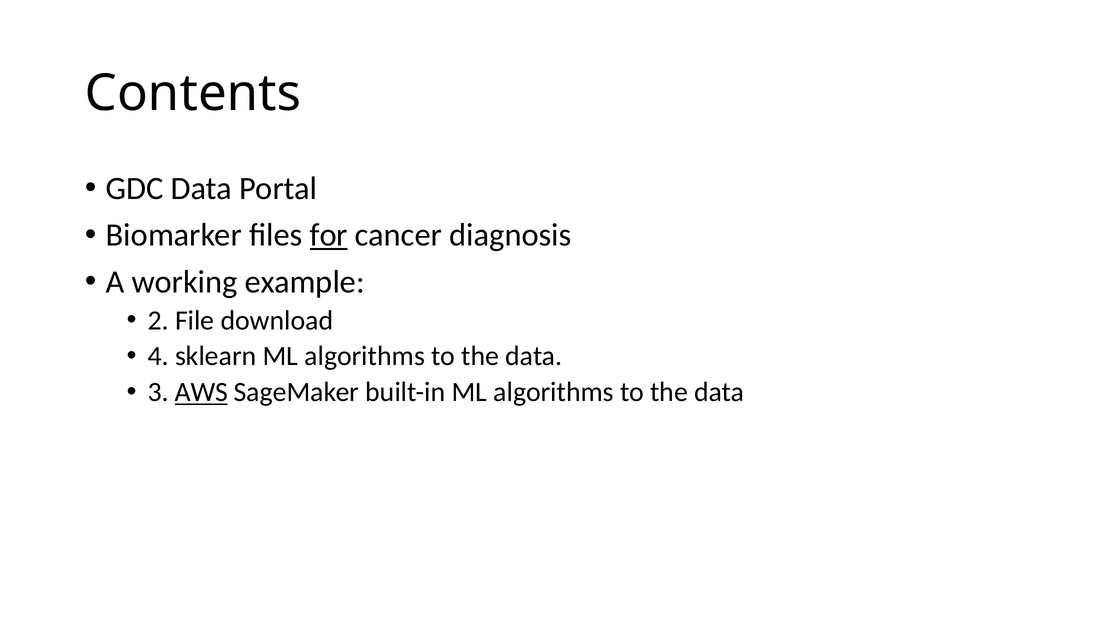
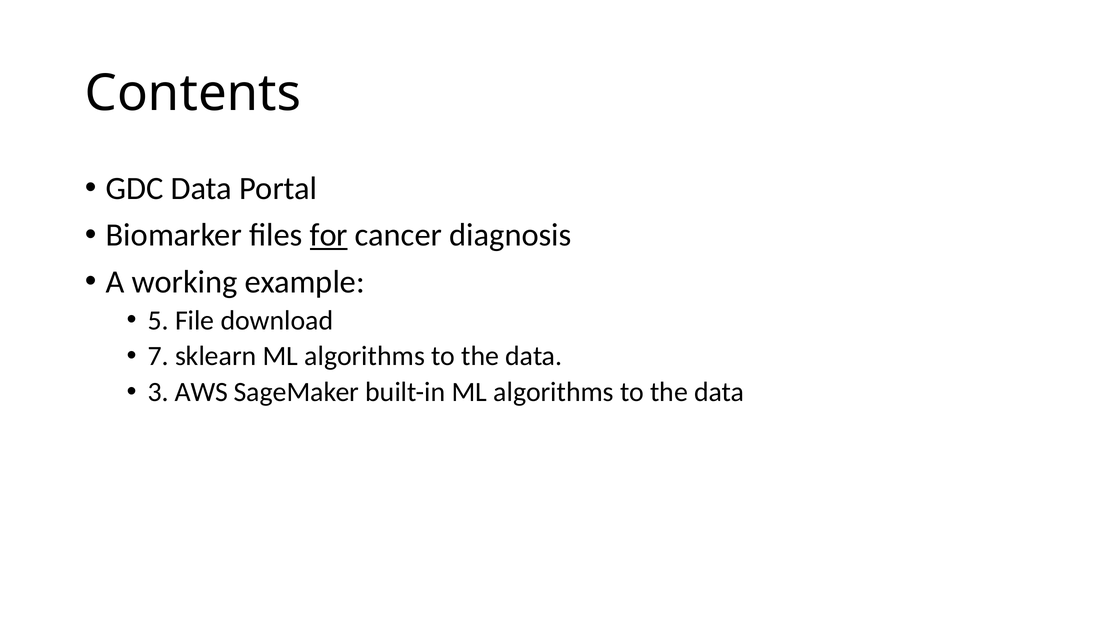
2: 2 -> 5 (158, 320)
4: 4 -> 7 (158, 356)
AWS underline: present -> none (201, 392)
